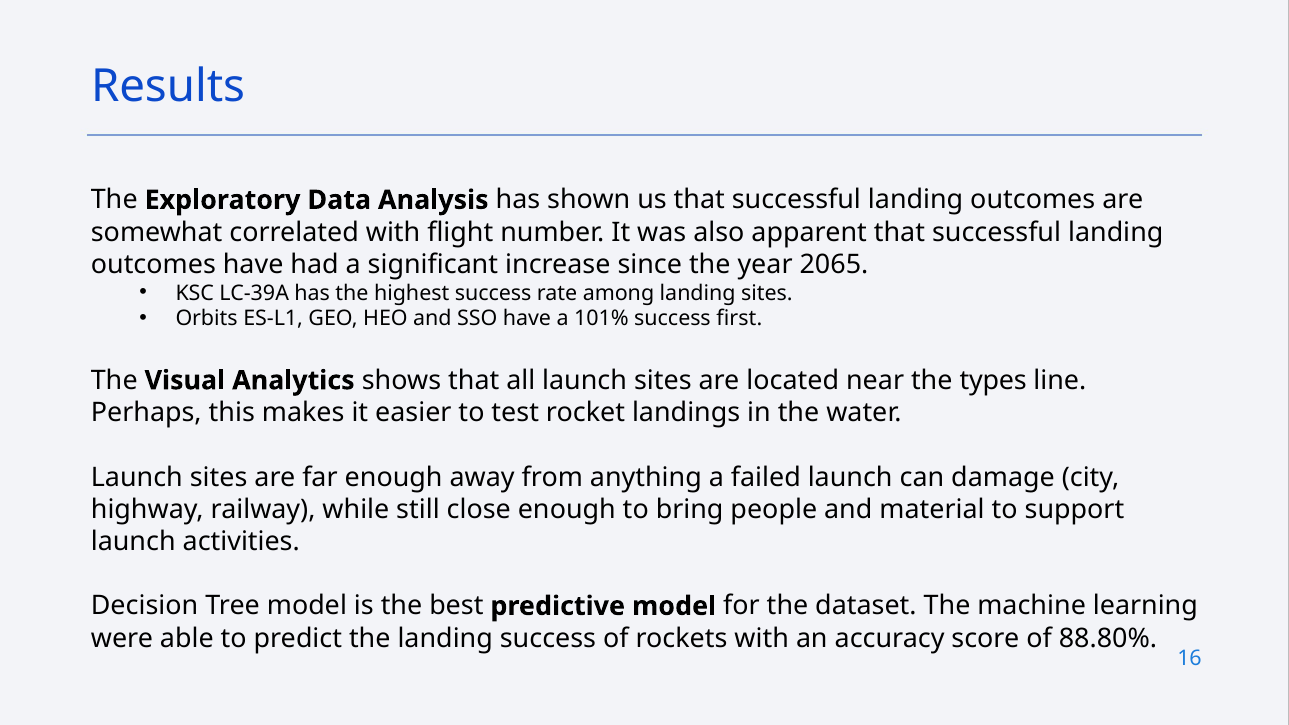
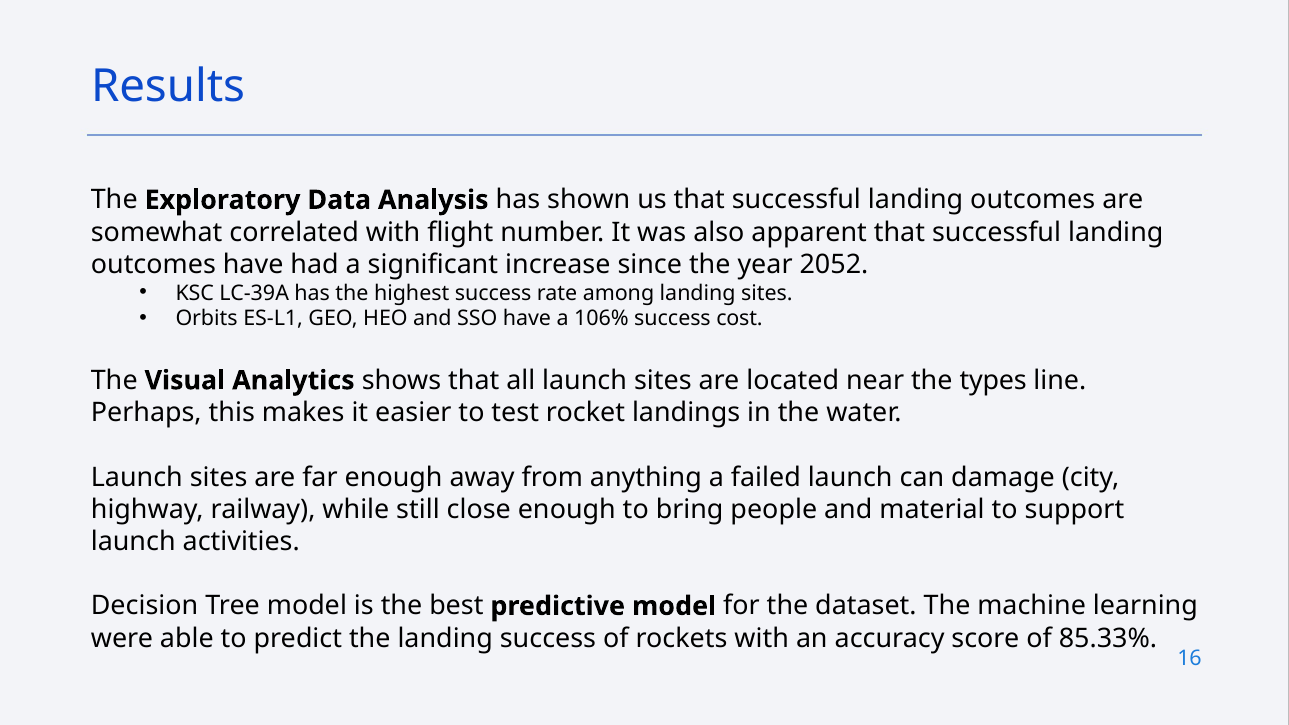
2065: 2065 -> 2052 (834, 264)
101%: 101% -> 106% (601, 319)
first: first -> cost (739, 319)
88.80%: 88.80% -> 85.33% (1108, 638)
